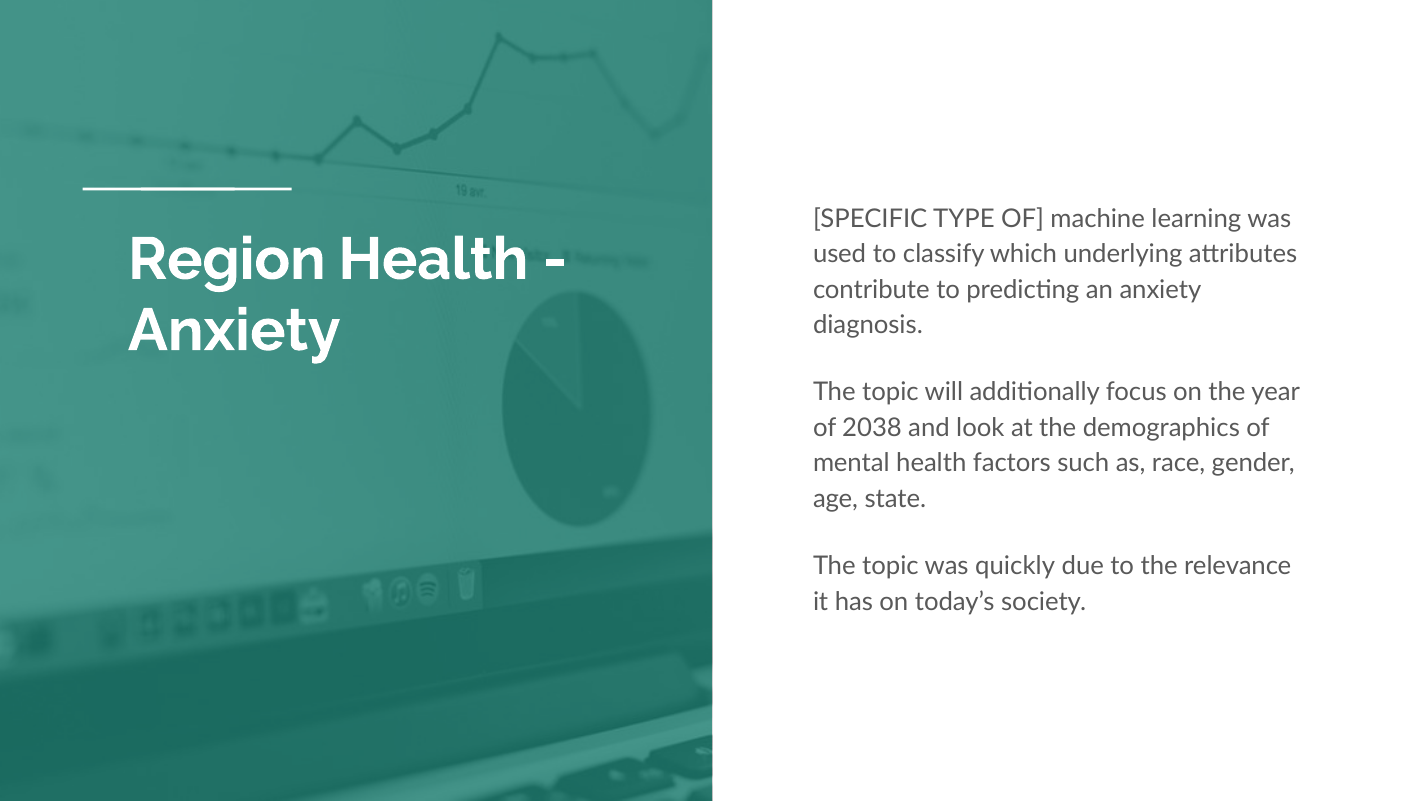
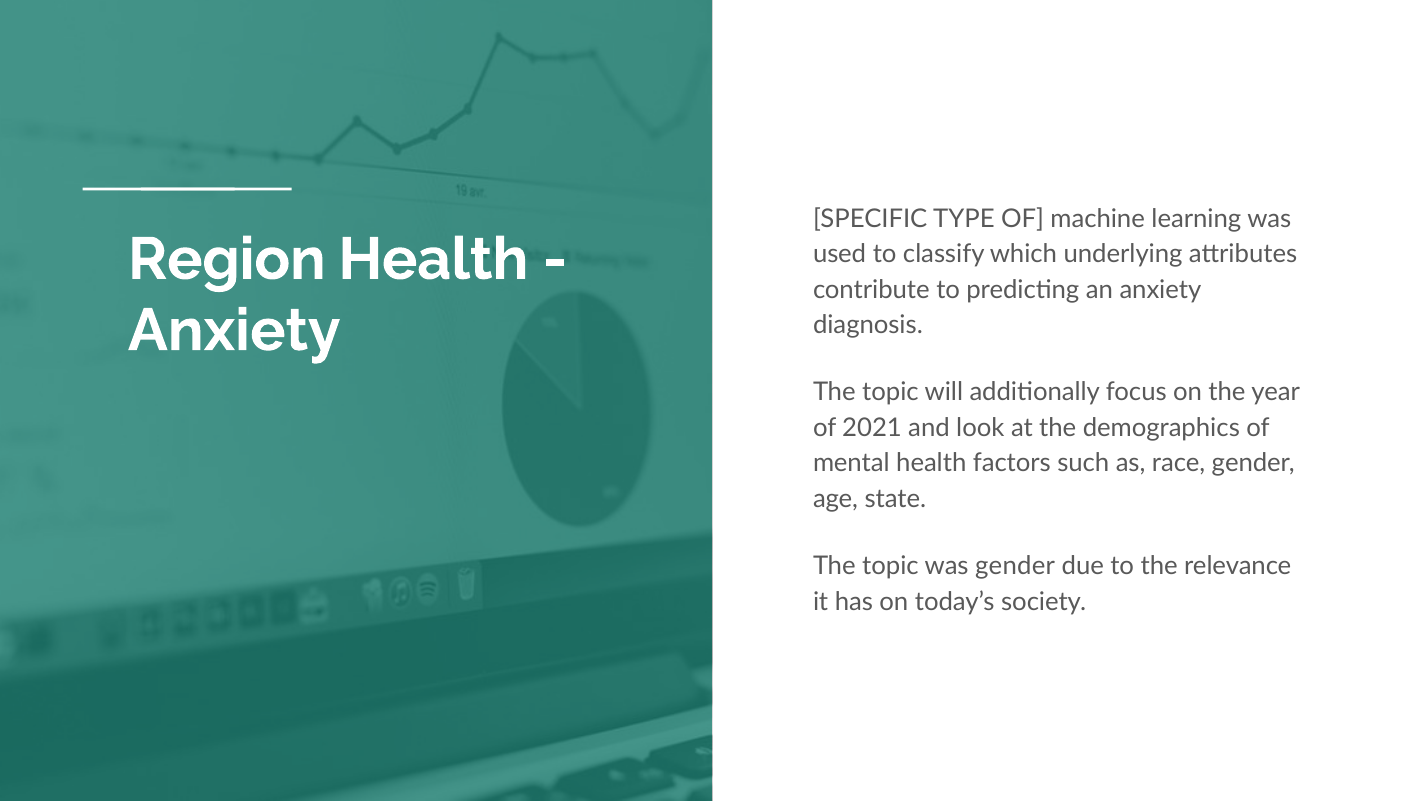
2038: 2038 -> 2021 (872, 428)
was quickly: quickly -> gender (1015, 566)
